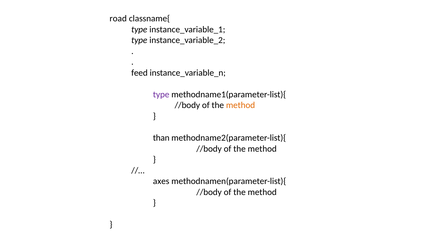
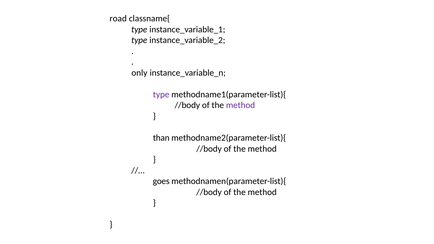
feed: feed -> only (139, 73)
method colour: orange -> purple (241, 105)
axes: axes -> goes (161, 181)
